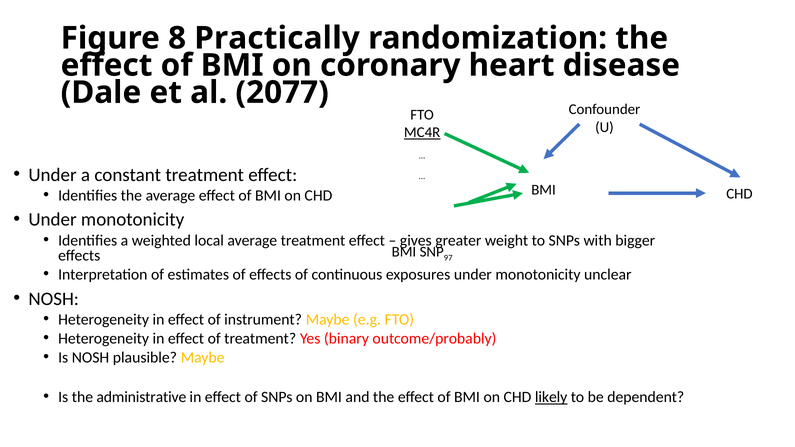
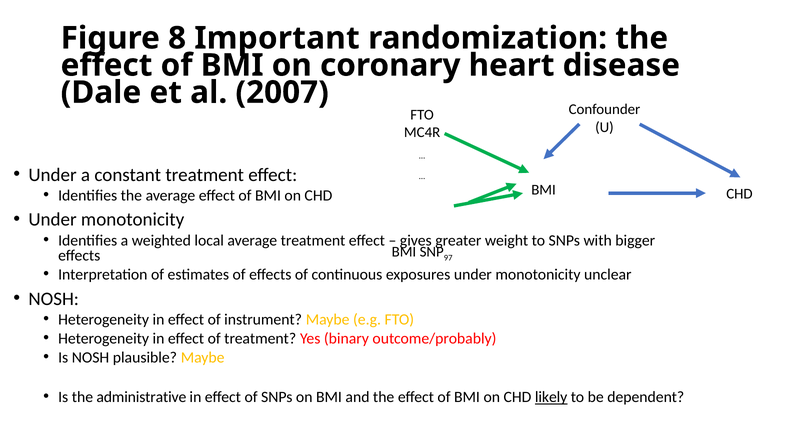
Practically: Practically -> Important (277, 38)
2077: 2077 -> 2007 (282, 92)
MC4R underline: present -> none (422, 133)
